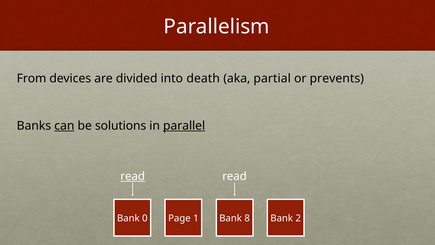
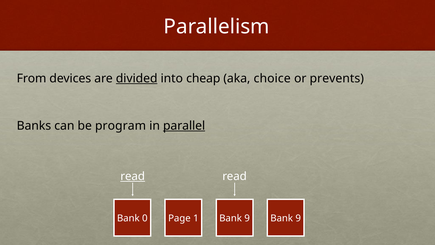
divided underline: none -> present (137, 78)
death: death -> cheap (203, 78)
partial: partial -> choice (272, 78)
can underline: present -> none (64, 126)
solutions: solutions -> program (121, 126)
1 Bank 8: 8 -> 9 (247, 218)
2: 2 -> 9 (298, 218)
